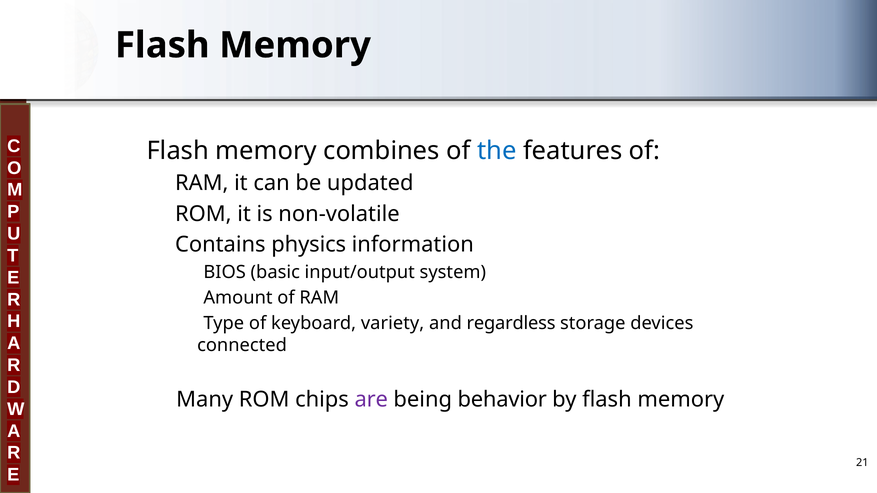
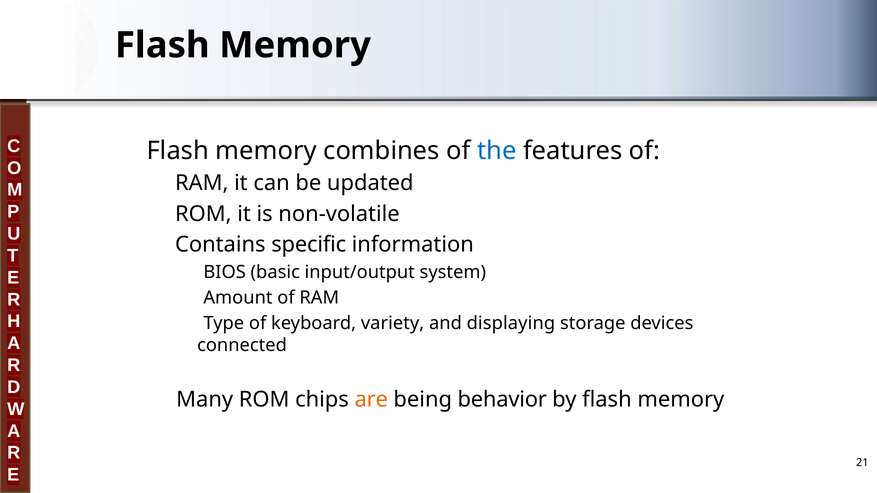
physics: physics -> specific (309, 245)
regardless: regardless -> displaying (511, 324)
are colour: purple -> orange (371, 400)
